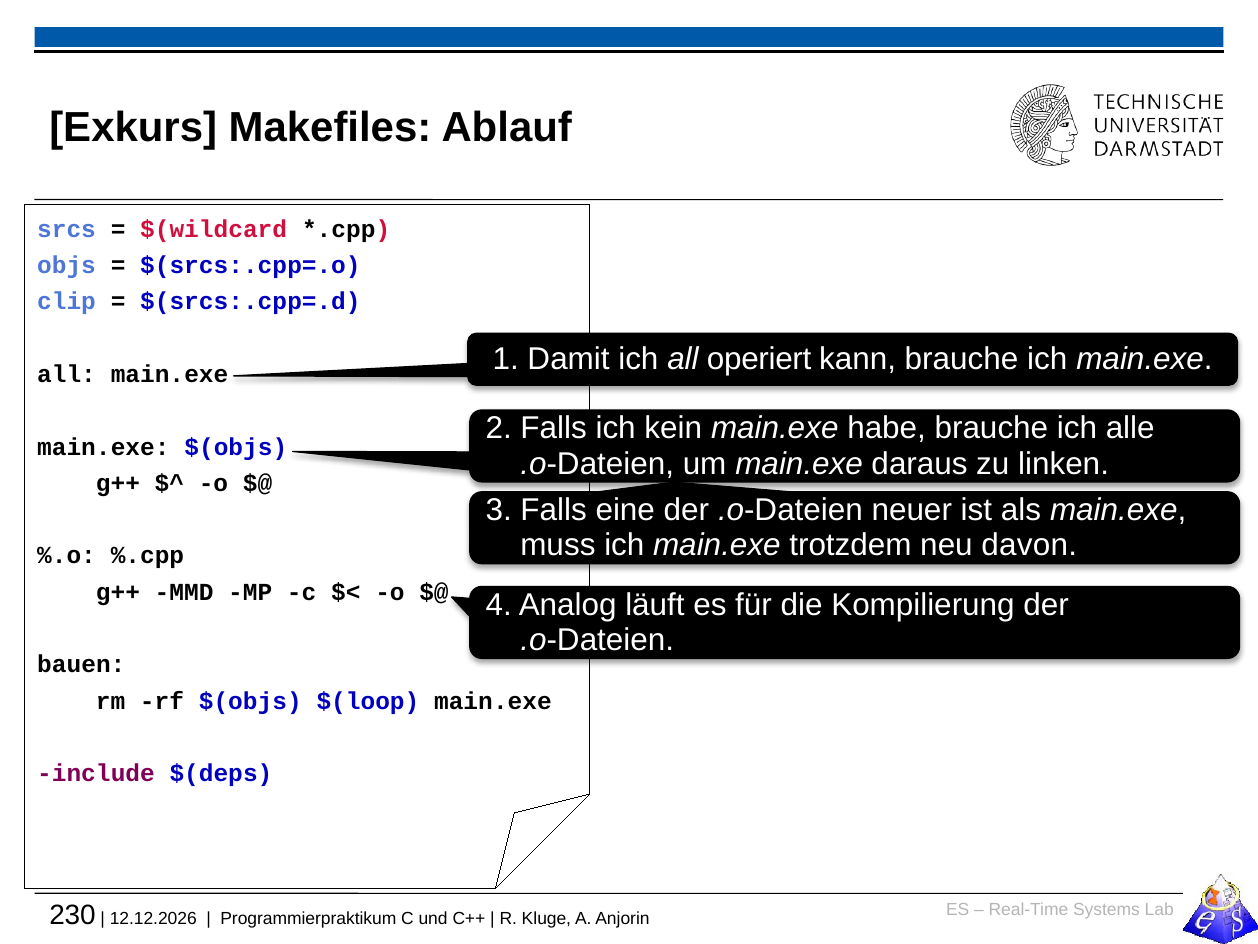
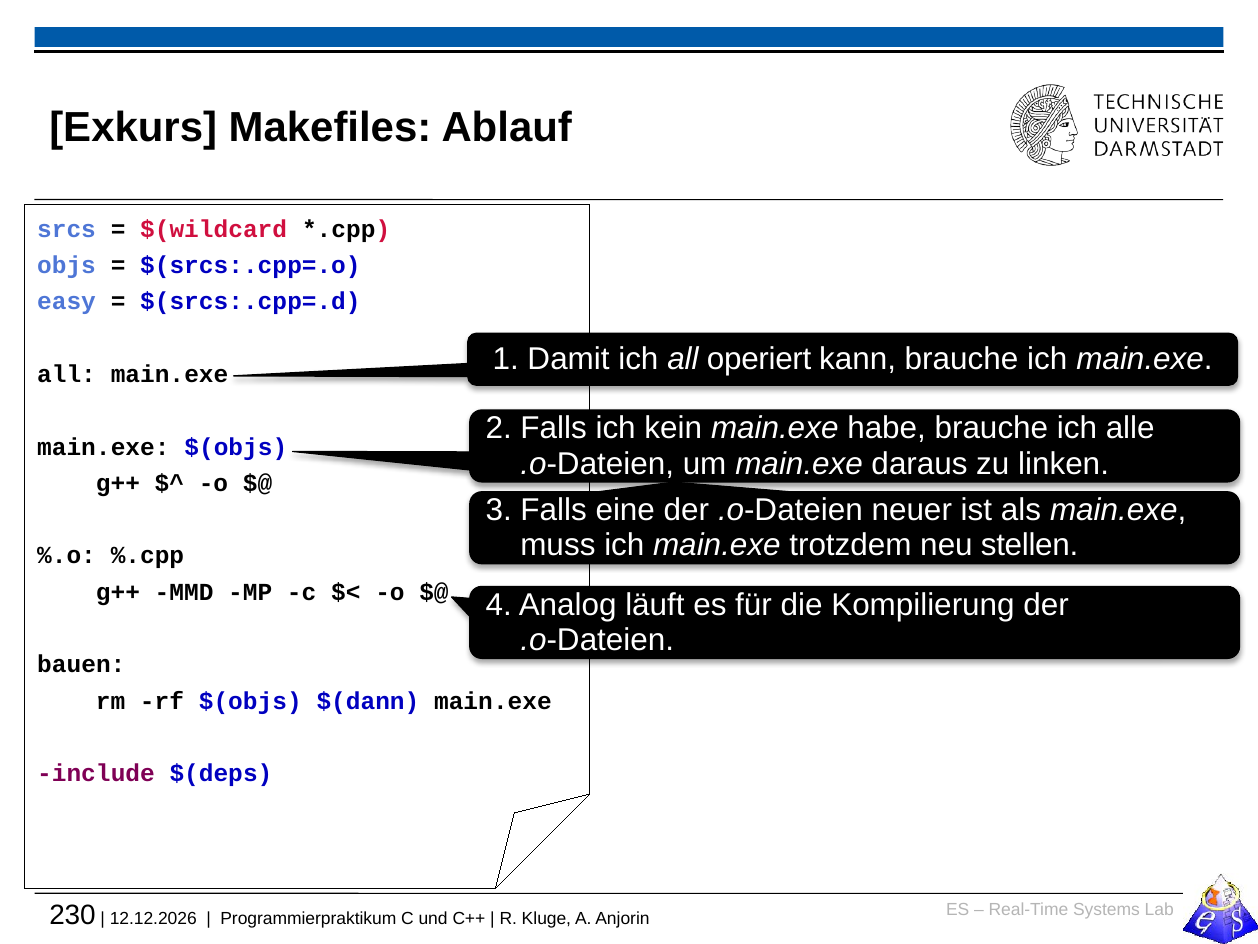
clip: clip -> easy (67, 301)
davon: davon -> stellen (1030, 545)
$(loop: $(loop -> $(dann (368, 701)
